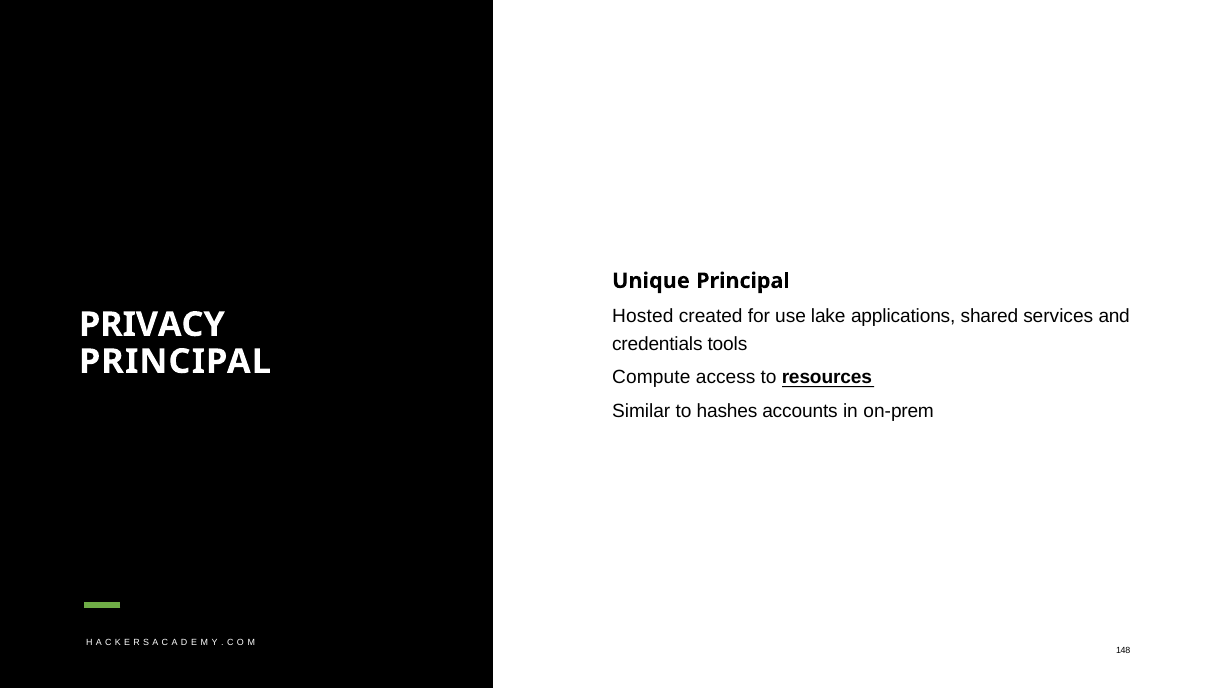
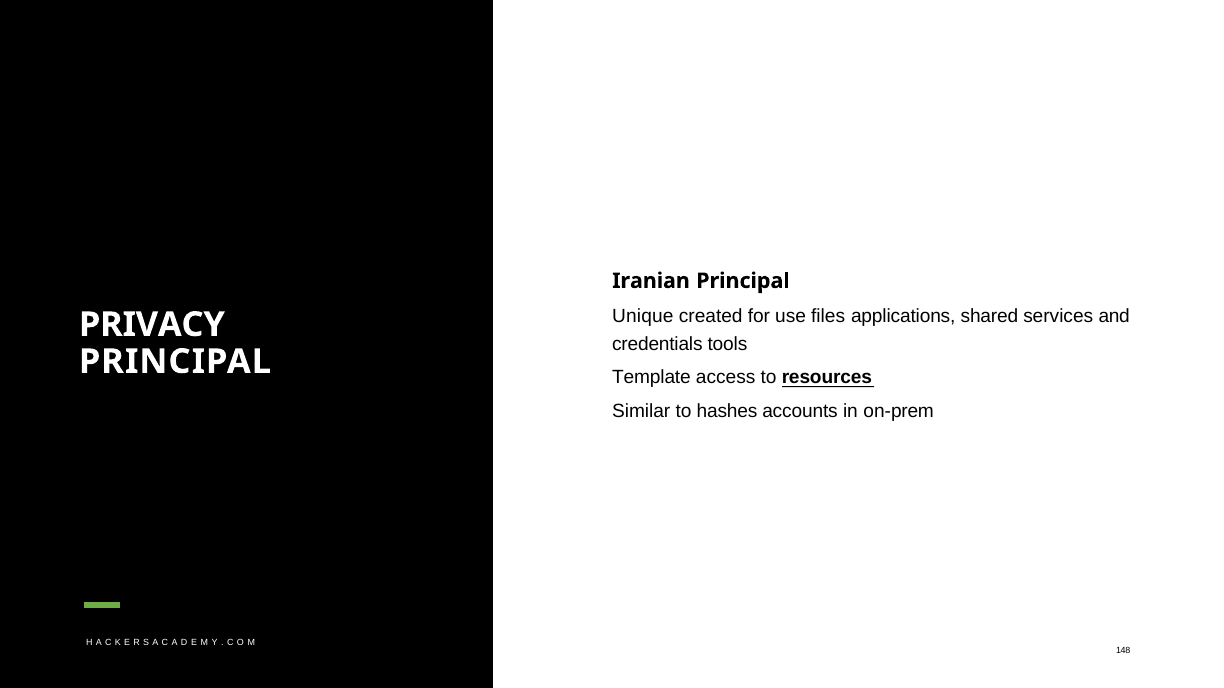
Unique: Unique -> Iranian (651, 281)
Hosted: Hosted -> Unique (643, 316)
lake: lake -> files (828, 316)
Compute: Compute -> Template (651, 378)
